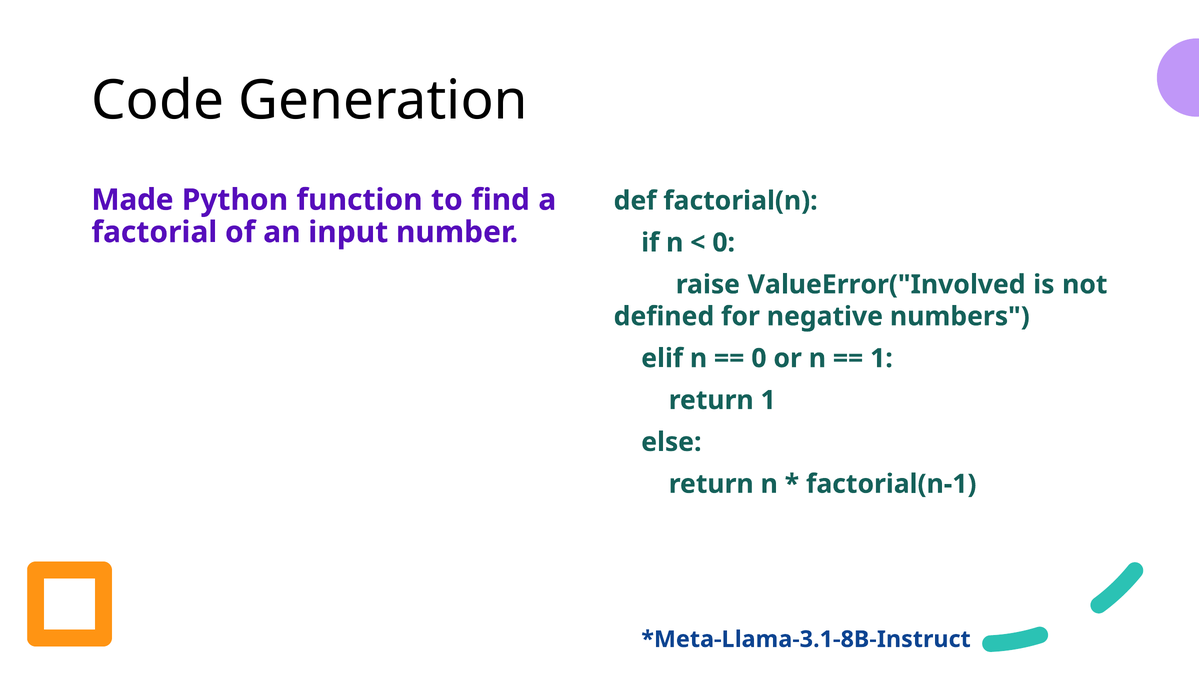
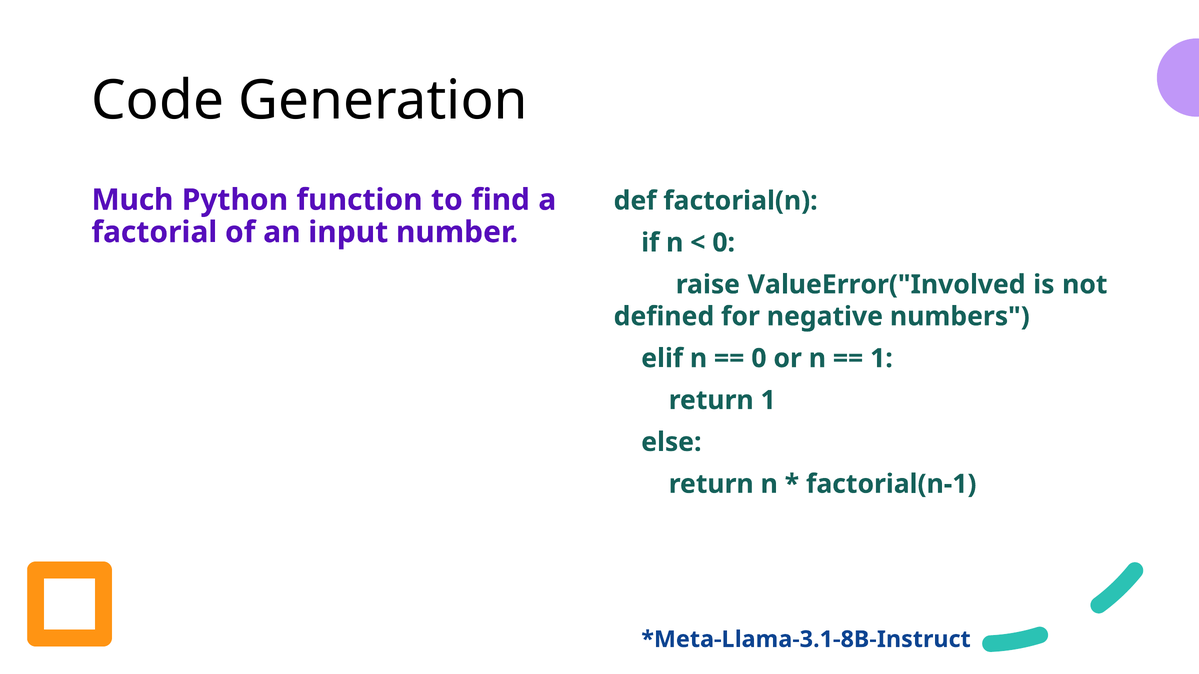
Made: Made -> Much (132, 200)
